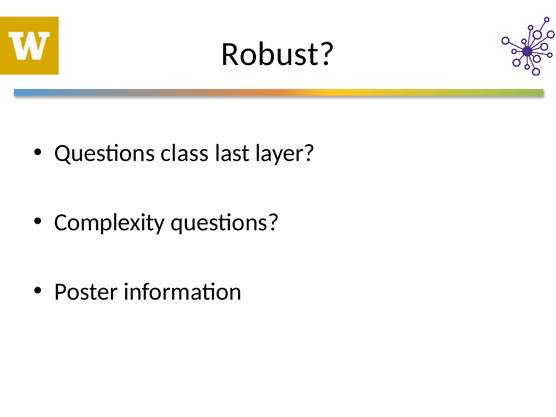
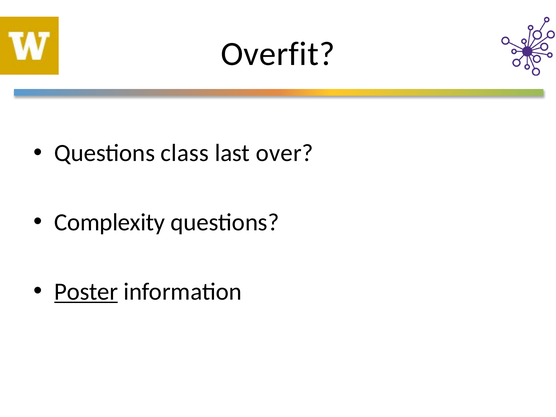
Robust: Robust -> Overfit (278, 54)
layer: layer -> over (285, 153)
Poster underline: none -> present (86, 292)
